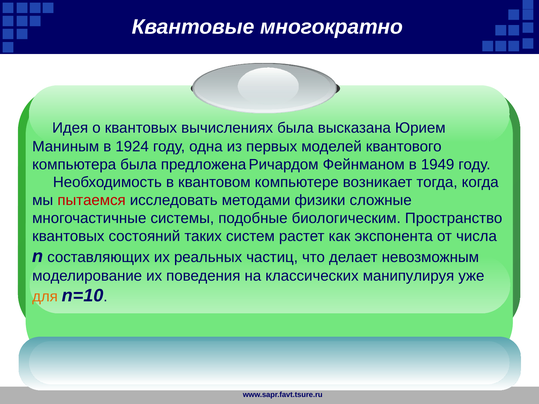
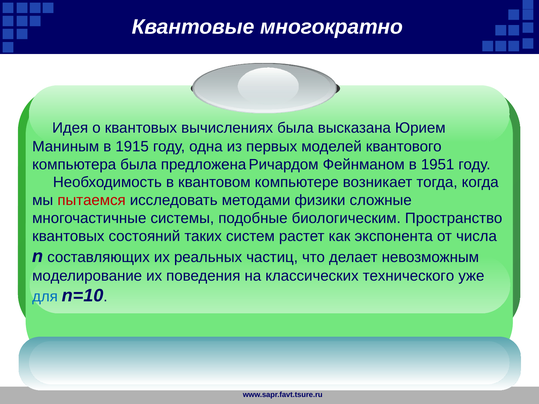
1924: 1924 -> 1915 (132, 147)
1949: 1949 -> 1951 (438, 165)
манипулируя: манипулируя -> технического (408, 276)
для colour: orange -> blue (45, 297)
